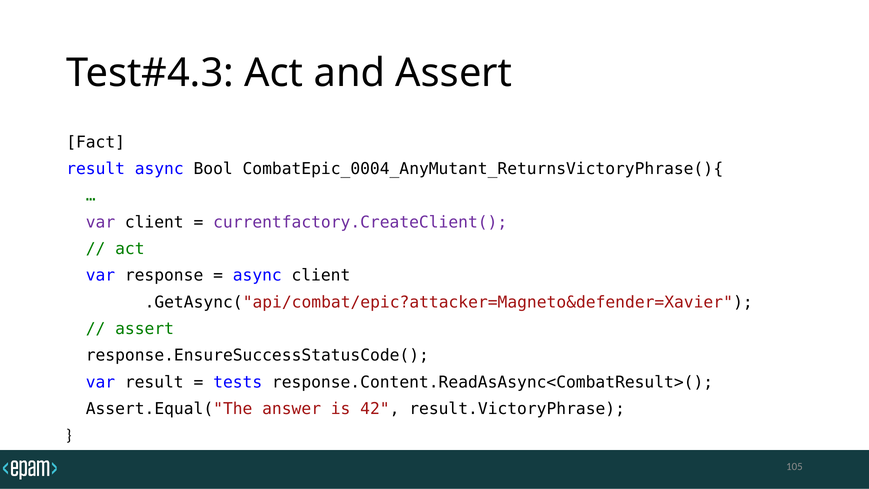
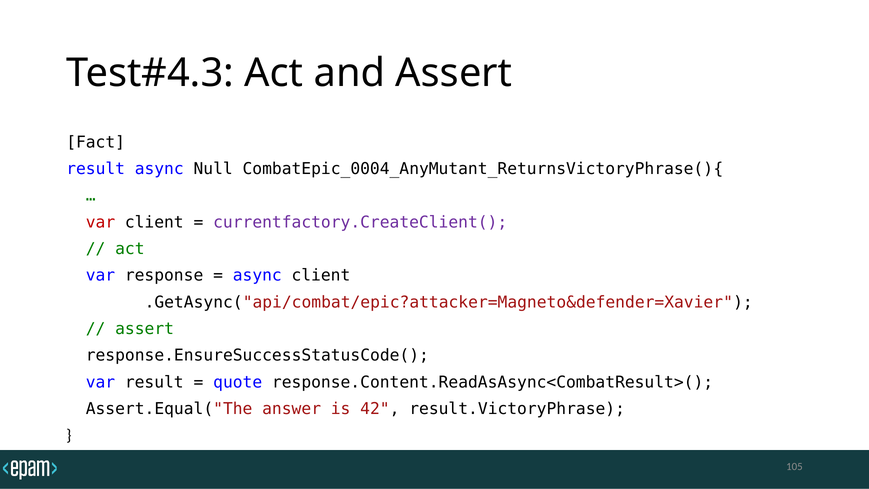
Bool: Bool -> Null (213, 169)
var colour: purple -> red (100, 222)
tests: tests -> quote (238, 382)
